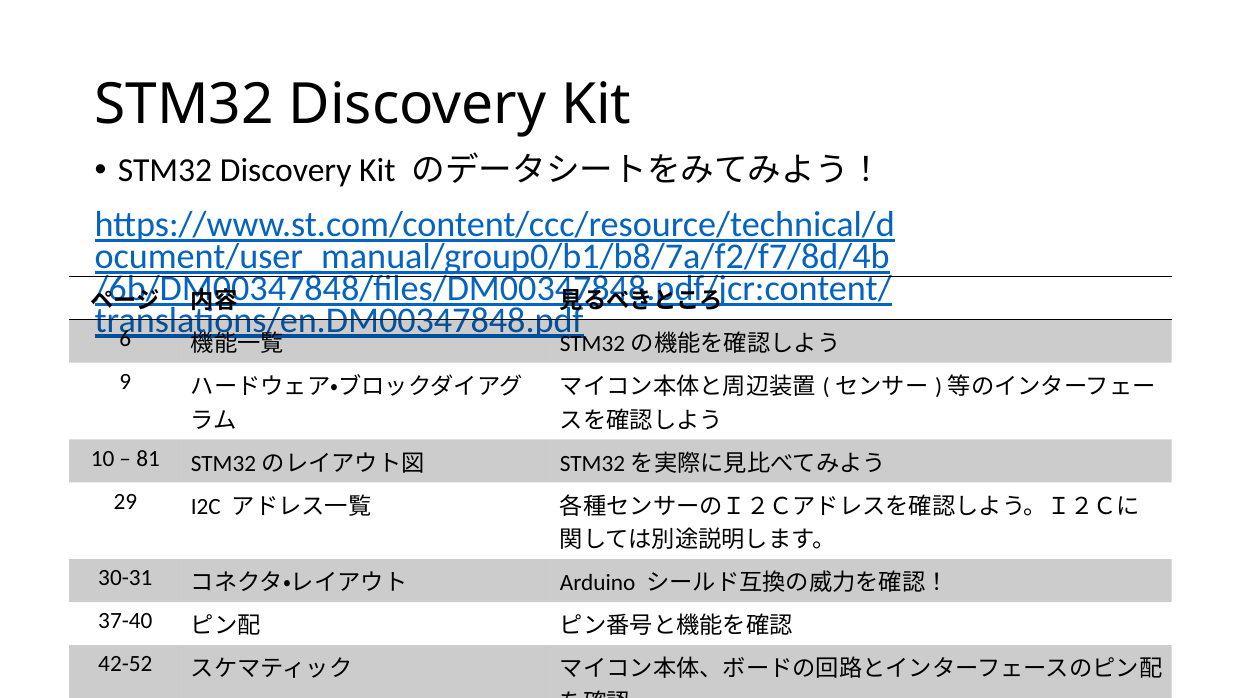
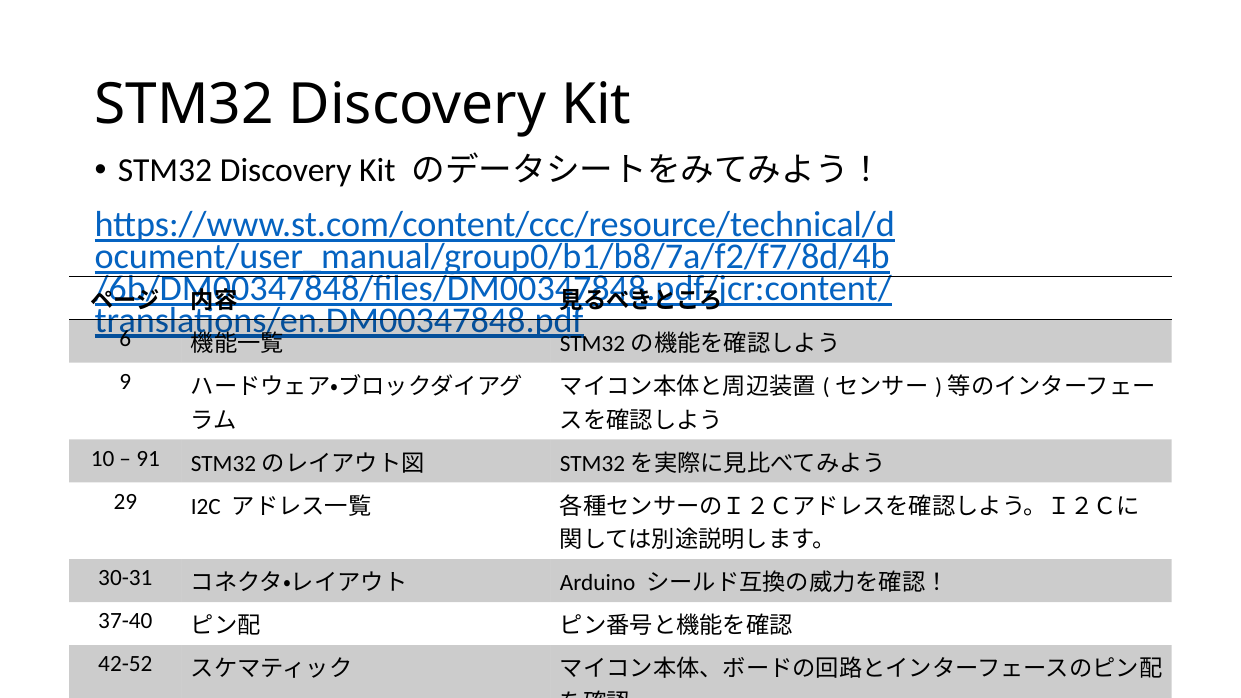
81: 81 -> 91 (148, 459)
